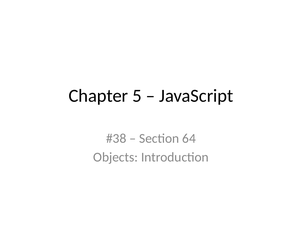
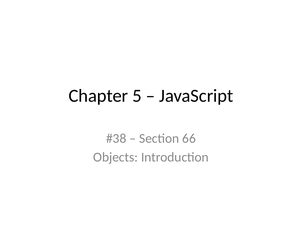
64: 64 -> 66 (189, 139)
